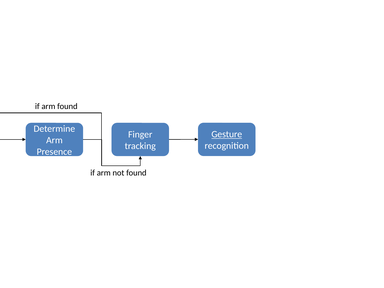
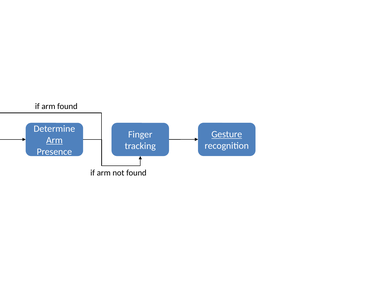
Arm underline: none -> present (54, 140)
